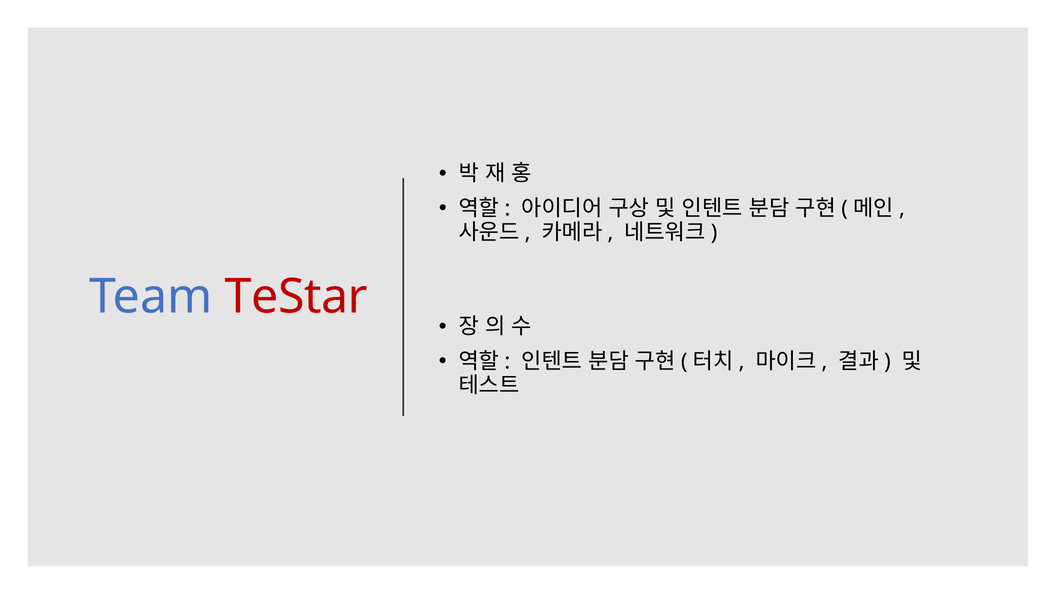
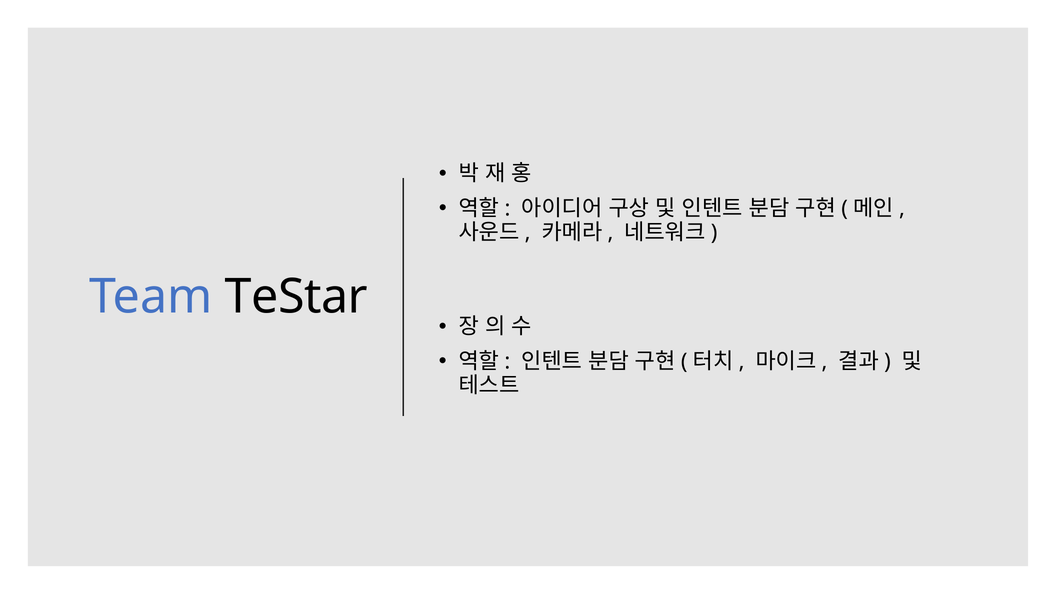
TeStar colour: red -> black (296, 297)
